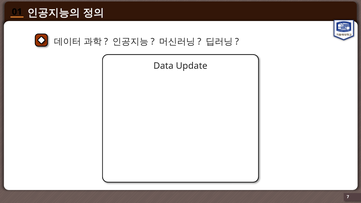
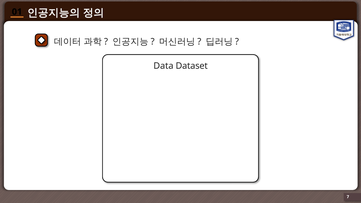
Update: Update -> Dataset (192, 66)
